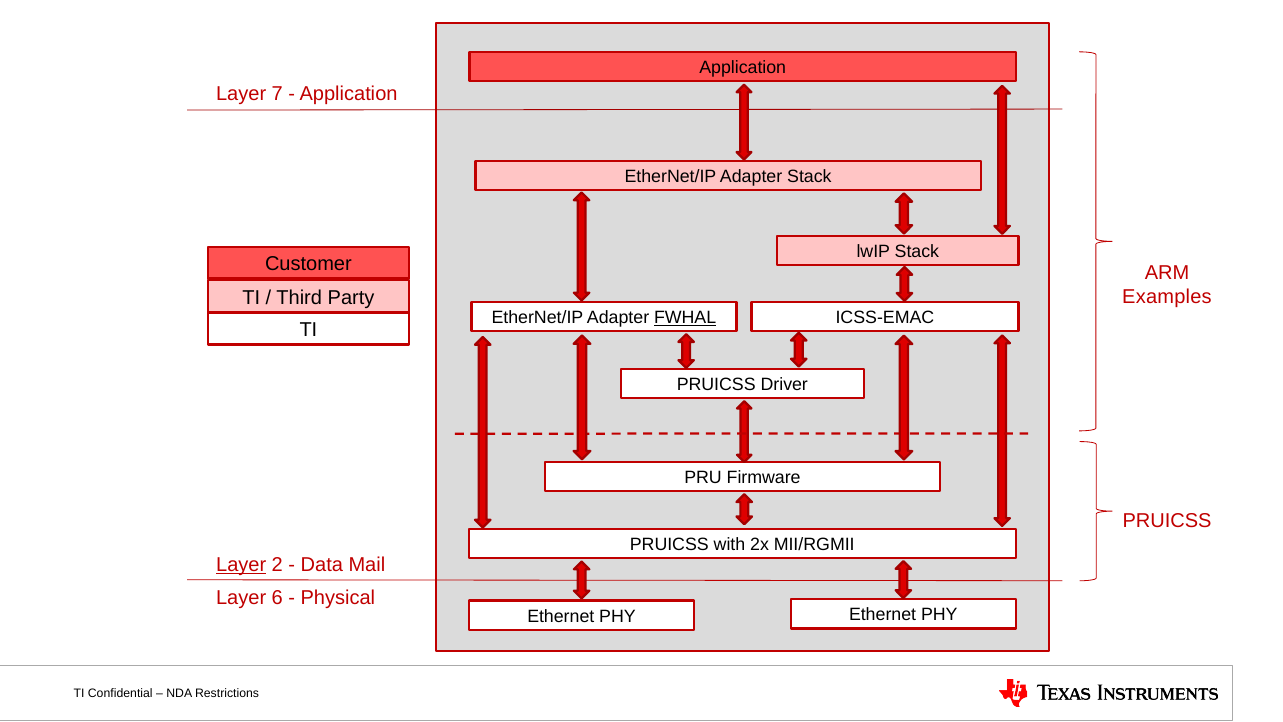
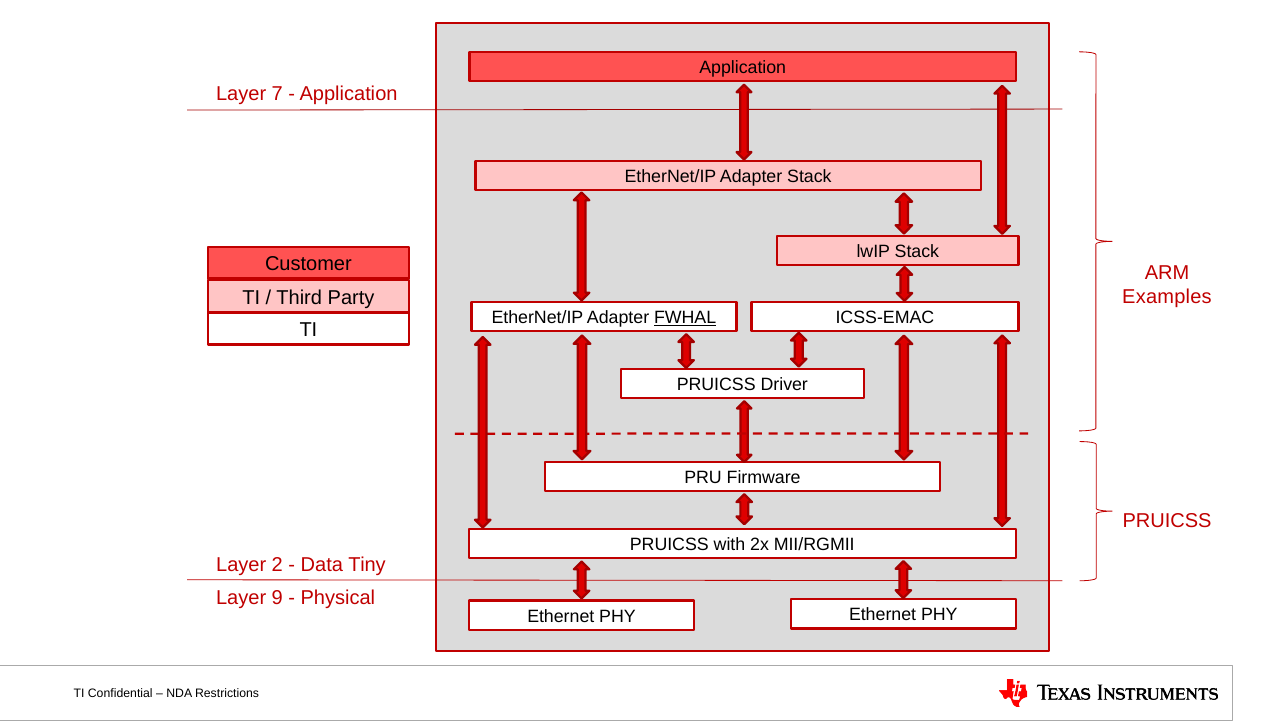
Layer underline: present -> none (241, 564)
Mail: Mail -> Tiny (367, 564)
6: 6 -> 9 (277, 598)
